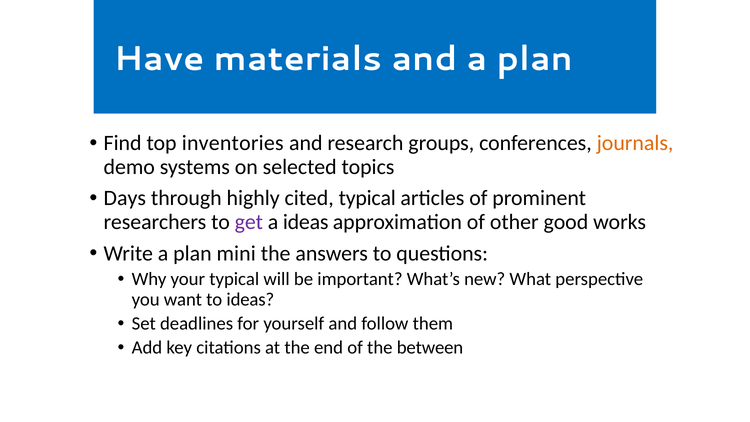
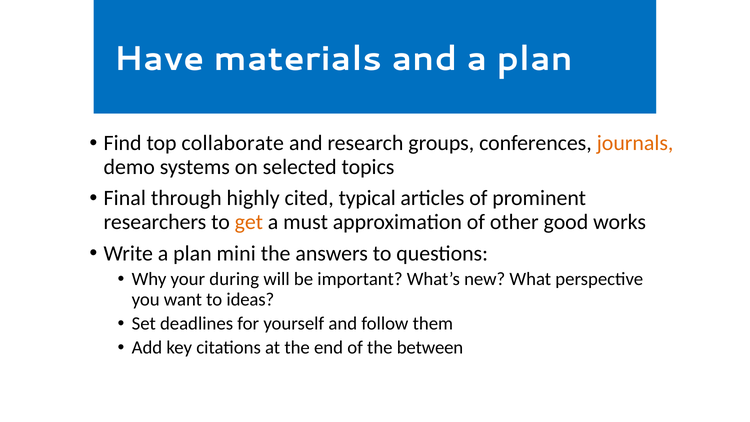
inventories: inventories -> collaborate (233, 143)
Days: Days -> Final (125, 198)
get colour: purple -> orange (249, 222)
a ideas: ideas -> must (306, 222)
your typical: typical -> during (234, 279)
